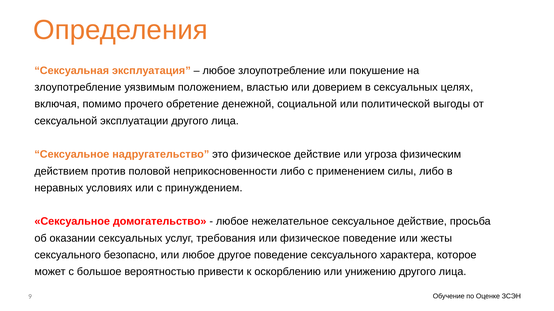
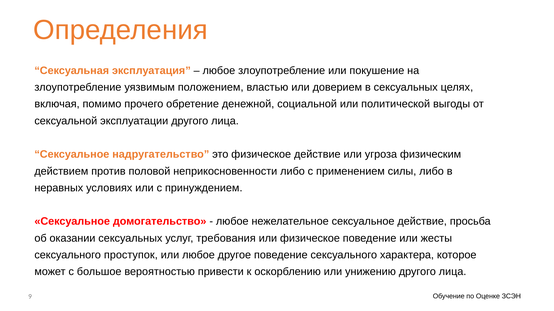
безопасно: безопасно -> проступок (131, 255)
